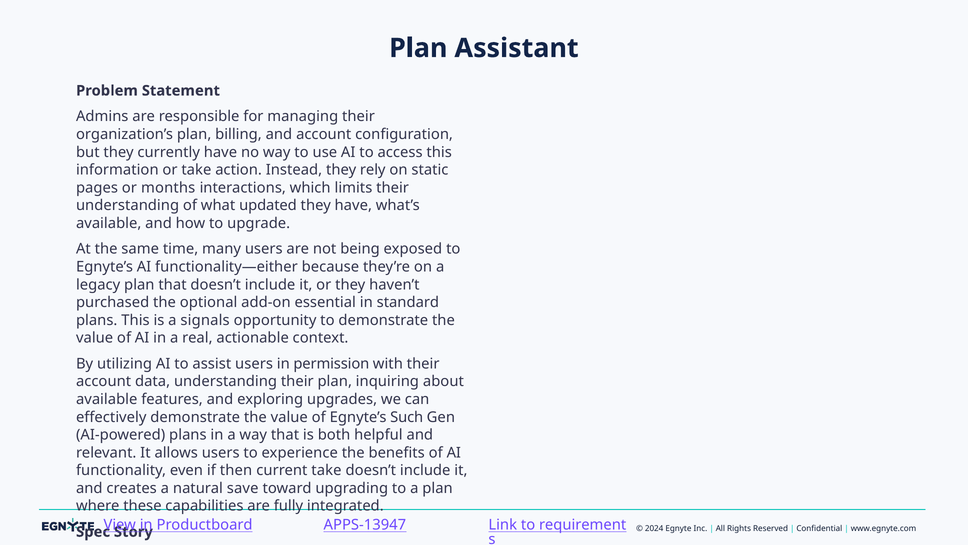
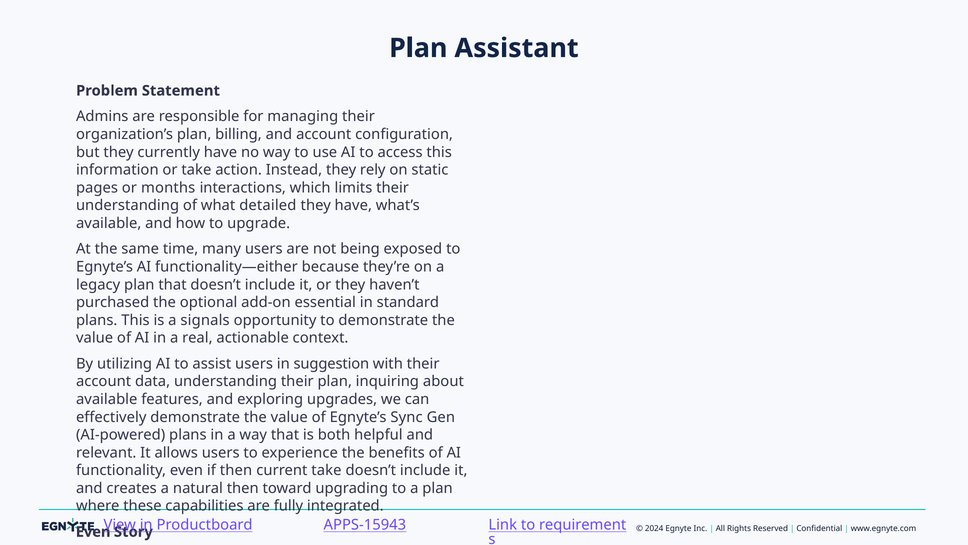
updated: updated -> detailed (268, 205)
permission: permission -> suggestion (331, 363)
Such: Such -> Sync (407, 417)
natural save: save -> then (243, 488)
APPS-13947: APPS-13947 -> APPS-15943 (365, 525)
Spec: Spec -> Even (93, 531)
